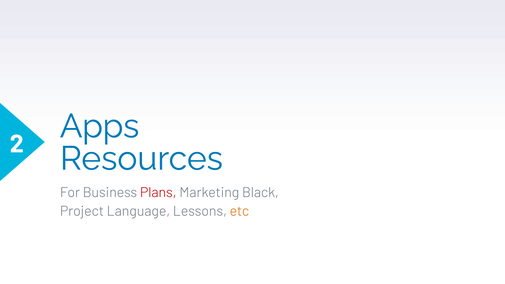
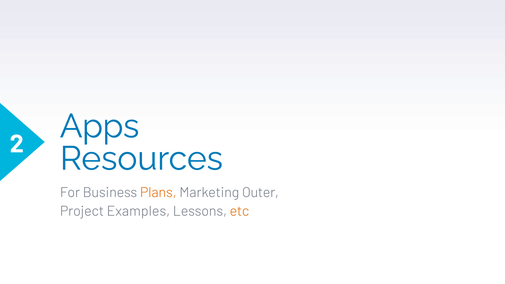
Plans colour: red -> orange (158, 193)
Black: Black -> Outer (260, 193)
Language: Language -> Examples (138, 211)
